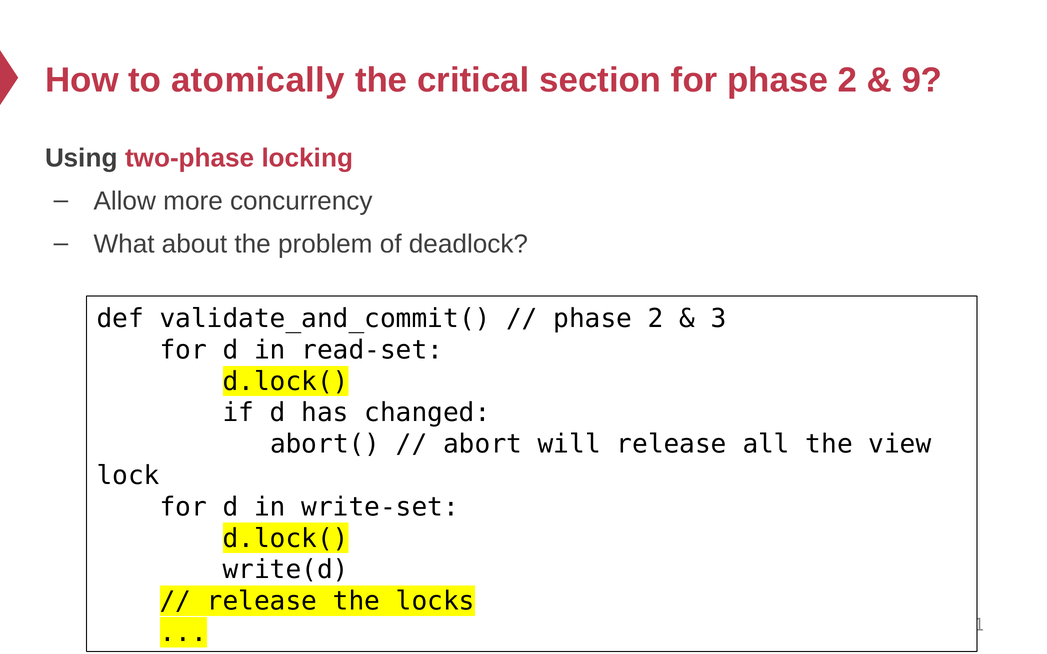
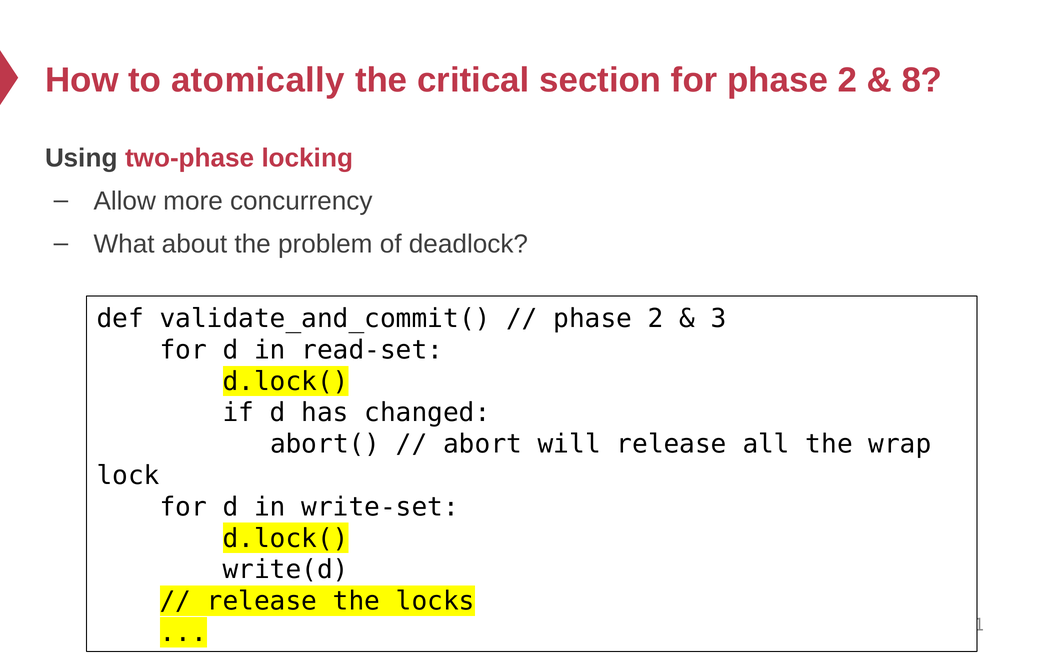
9: 9 -> 8 (922, 80)
view: view -> wrap (900, 444)
